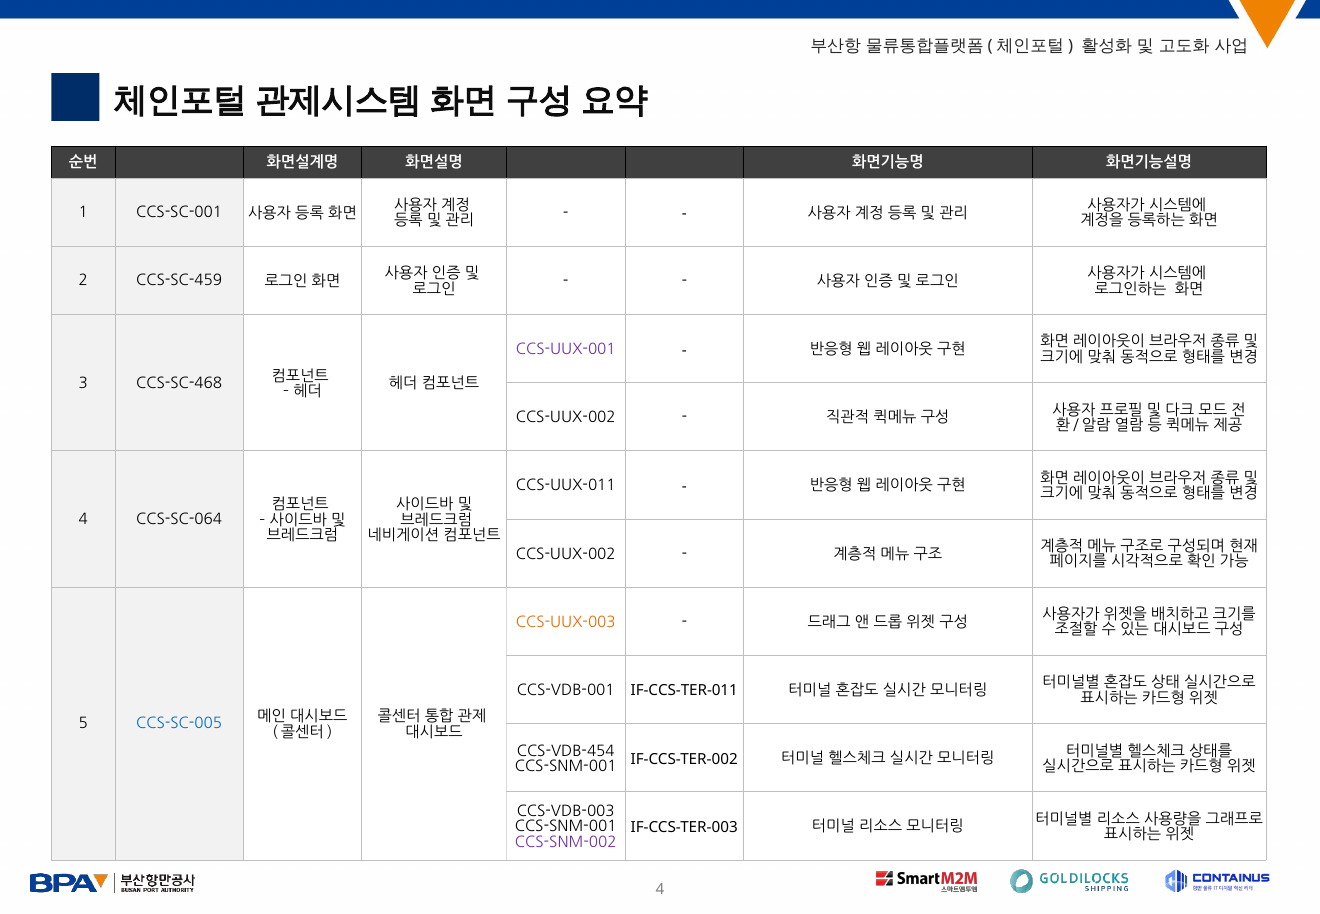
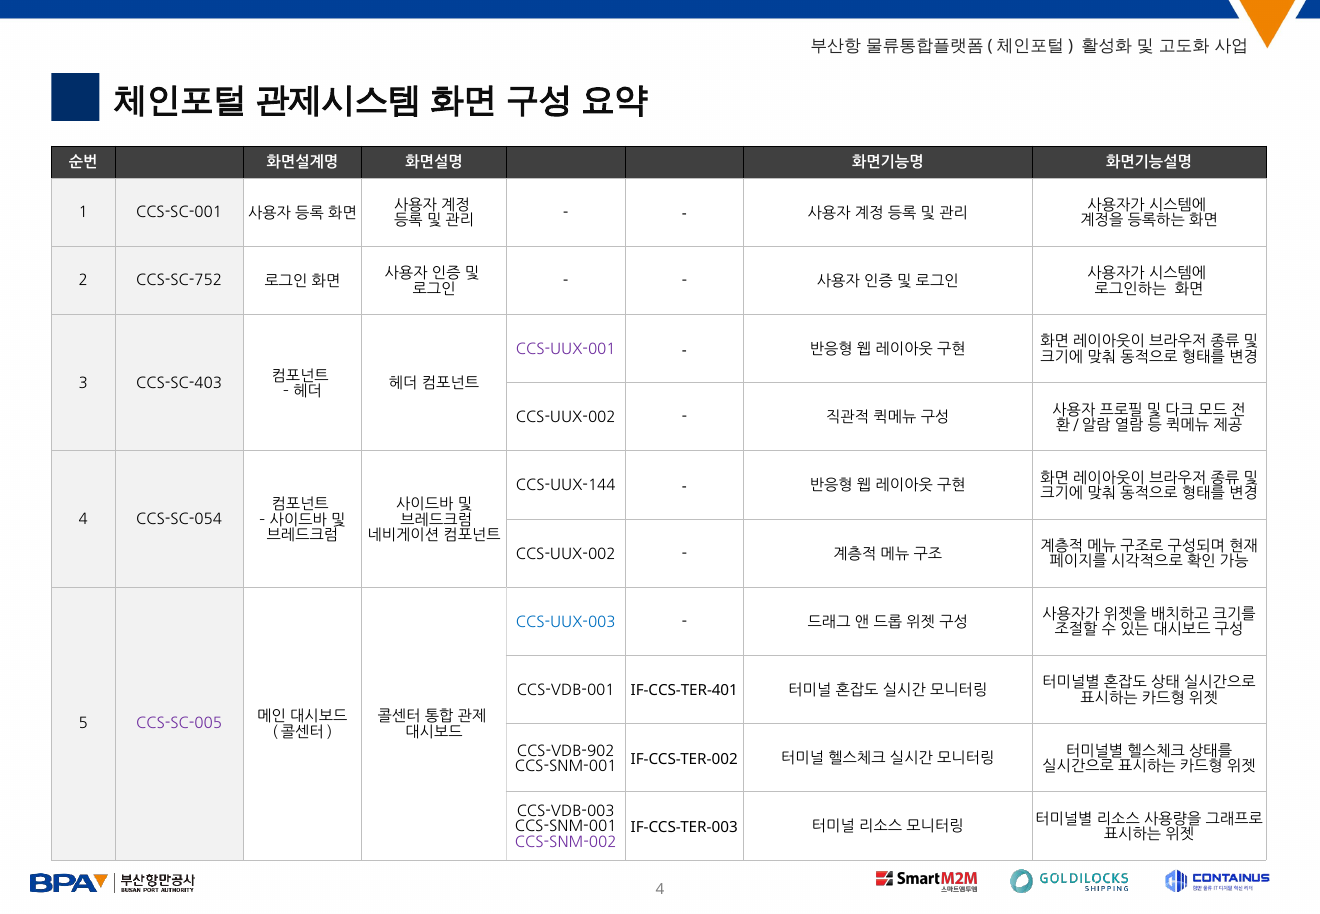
CCS-SC-459: CCS-SC-459 -> CCS-SC-752 (179, 281)
CCS-SC-468: CCS-SC-468 -> CCS-SC-403 (179, 383)
CCS-UUX-011: CCS-UUX-011 -> CCS-UUX-144 (566, 486)
CCS-SC-064: CCS-SC-064 -> CCS-SC-054 (179, 519)
CCS-UUX-003 colour: orange -> blue (566, 622)
IF-CCS-TER-011: IF-CCS-TER-011 -> IF-CCS-TER-401 (684, 691)
CCS-SC-005 colour: blue -> purple (179, 724)
CCS-VDB-454: CCS-VDB-454 -> CCS-VDB-902 (566, 751)
